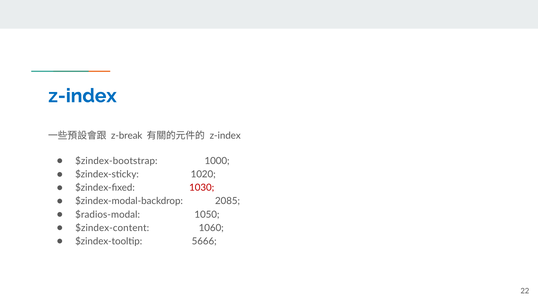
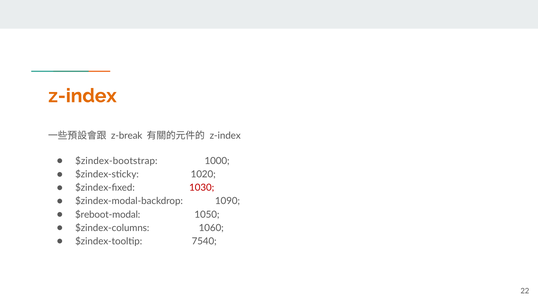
z-index colour: blue -> orange (82, 96)
2085: 2085 -> 1090 (228, 202)
$radios-modal: $radios-modal -> $reboot-modal (108, 215)
$zindex-content: $zindex-content -> $zindex-columns (112, 228)
5666: 5666 -> 7540 (204, 242)
